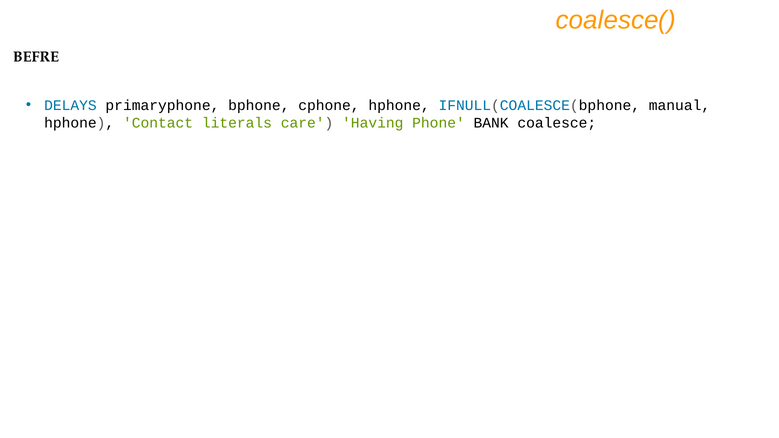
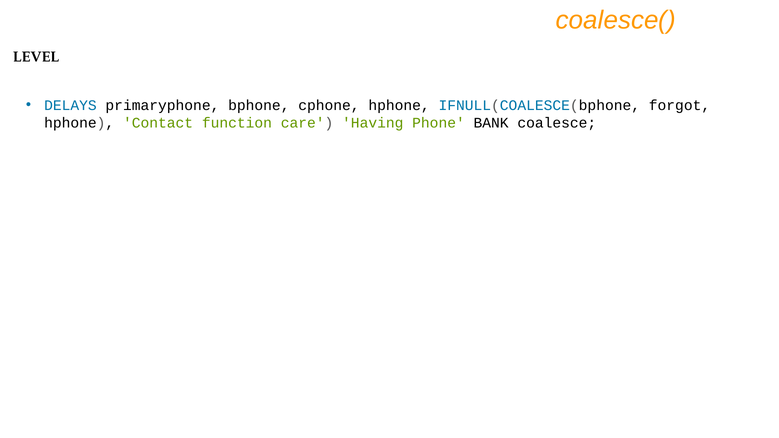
BEFRE: BEFRE -> LEVEL (36, 57)
manual: manual -> forgot (680, 105)
literals: literals -> function (237, 123)
